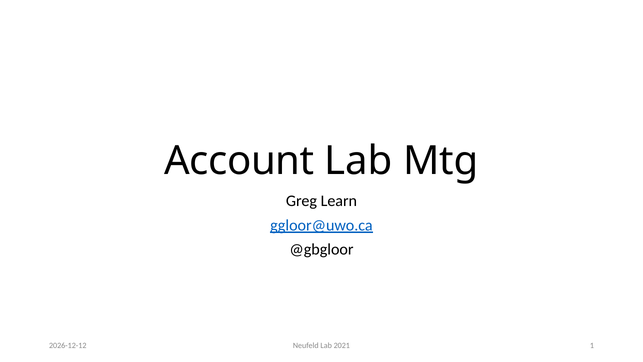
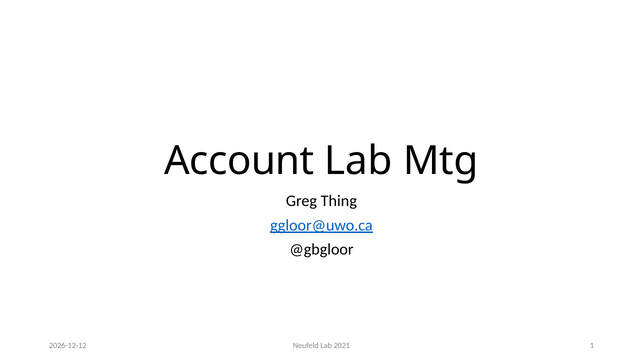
Learn: Learn -> Thing (339, 201)
